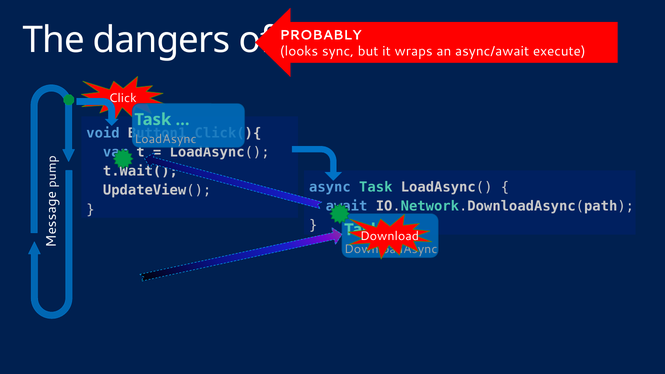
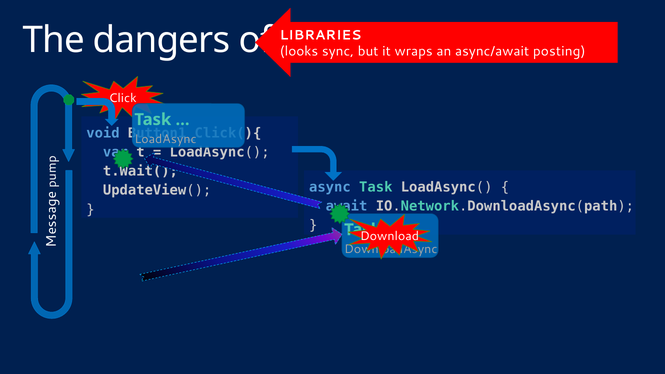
PROBABLY: PROBABLY -> LIBRARIES (321, 35)
execute: execute -> posting (559, 51)
